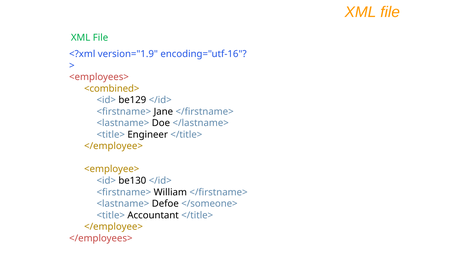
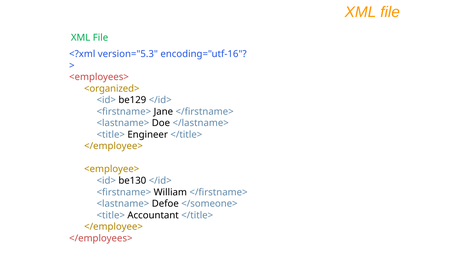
version="1.9: version="1.9 -> version="5.3 (128, 54)
<combined>: <combined> -> <organized> (112, 89)
